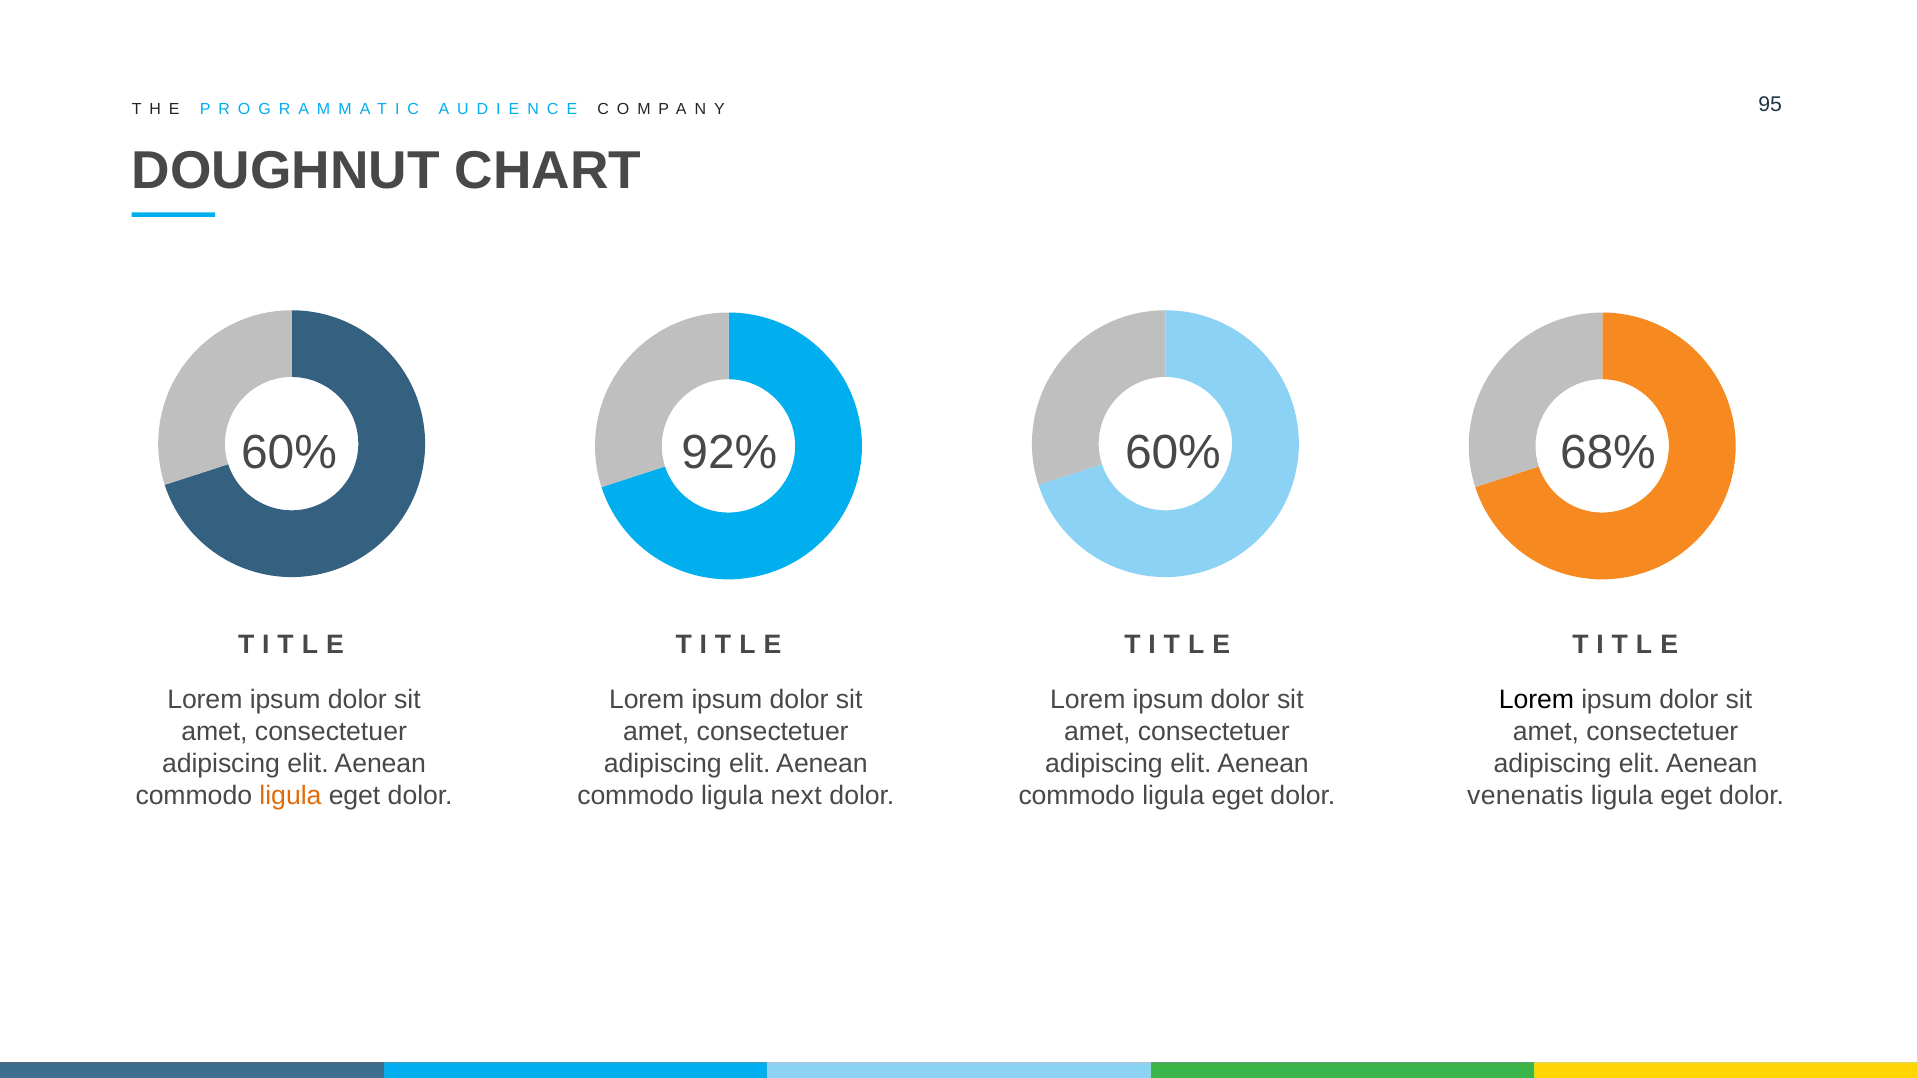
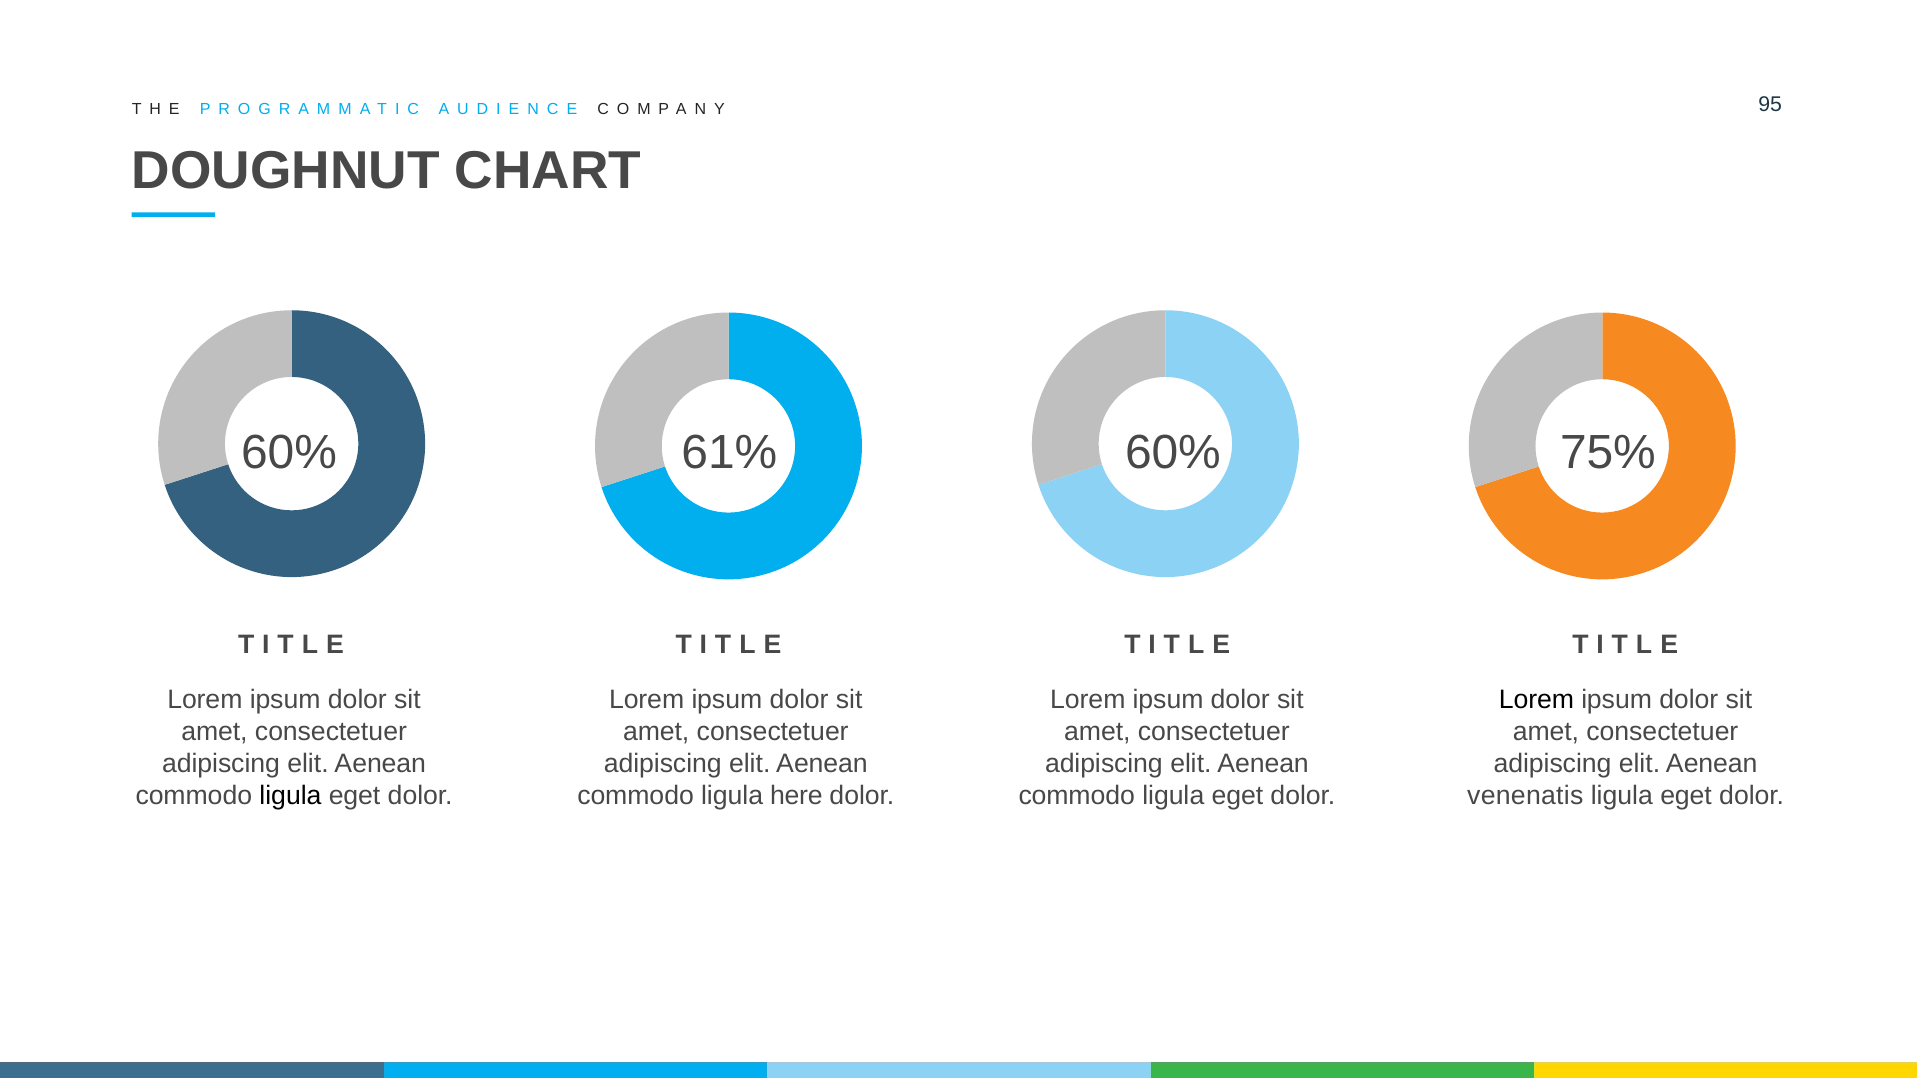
92%: 92% -> 61% (729, 453)
68%: 68% -> 75% (1608, 453)
ligula colour: orange -> black (290, 796)
next: next -> here (796, 796)
